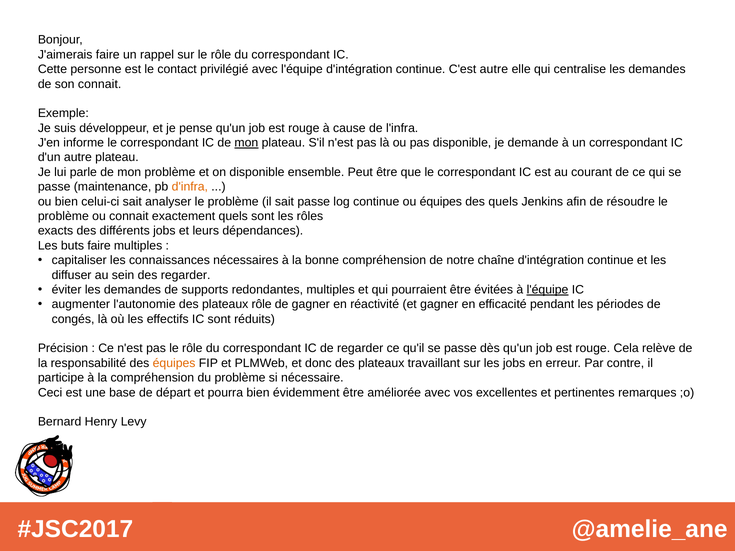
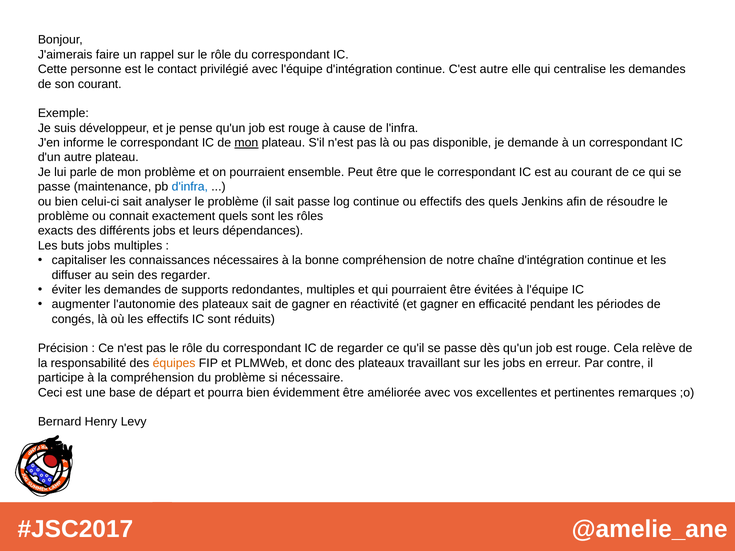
son connait: connait -> courant (100, 84)
on disponible: disponible -> pourraient (257, 172)
d'infra colour: orange -> blue (190, 187)
ou équipes: équipes -> effectifs (441, 202)
buts faire: faire -> jobs (99, 246)
l'équipe underline: present -> none (548, 290)
plateaux rôle: rôle -> sait (261, 305)
